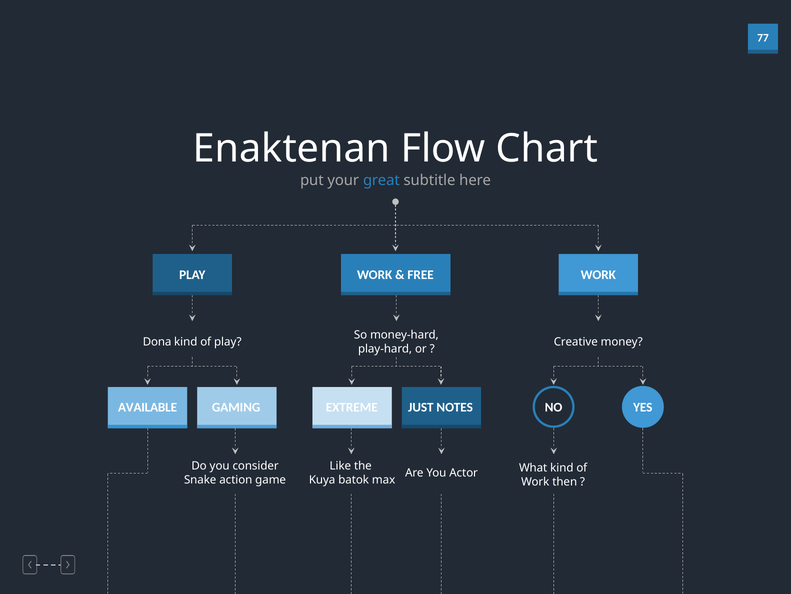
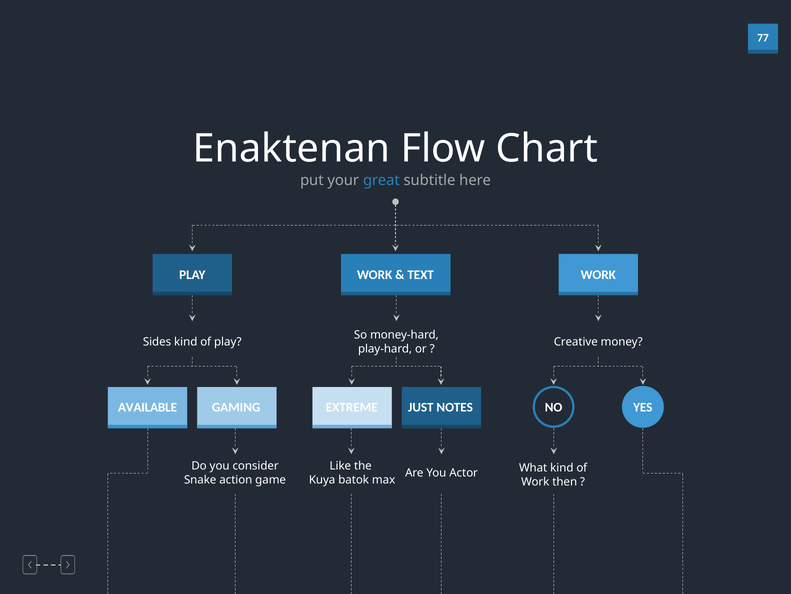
FREE: FREE -> TEXT (421, 274)
Dona: Dona -> Sides (157, 341)
